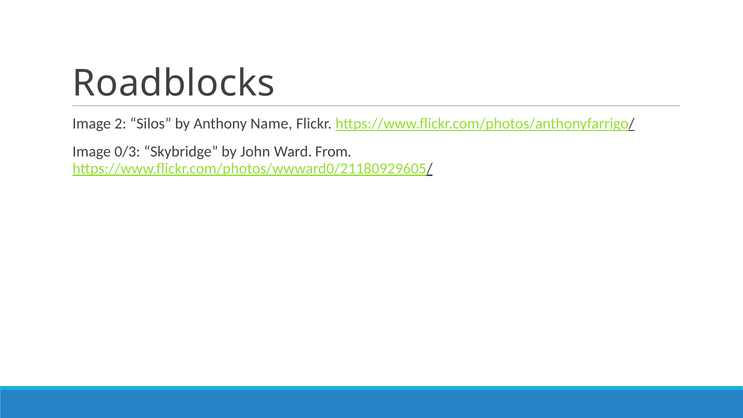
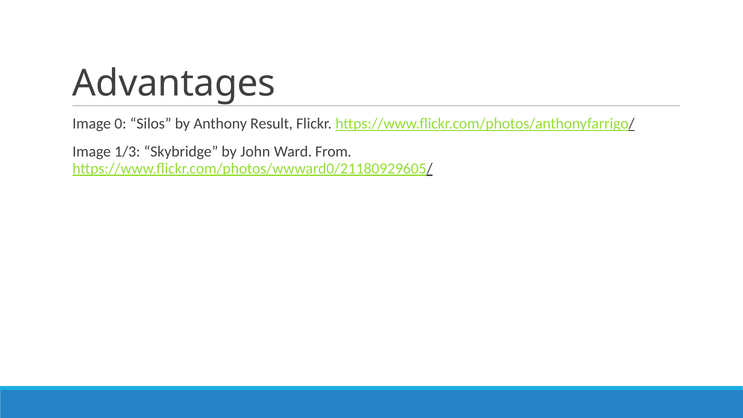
Roadblocks: Roadblocks -> Advantages (174, 83)
2: 2 -> 0 (120, 124)
Name: Name -> Result (272, 124)
0/3: 0/3 -> 1/3 (127, 151)
